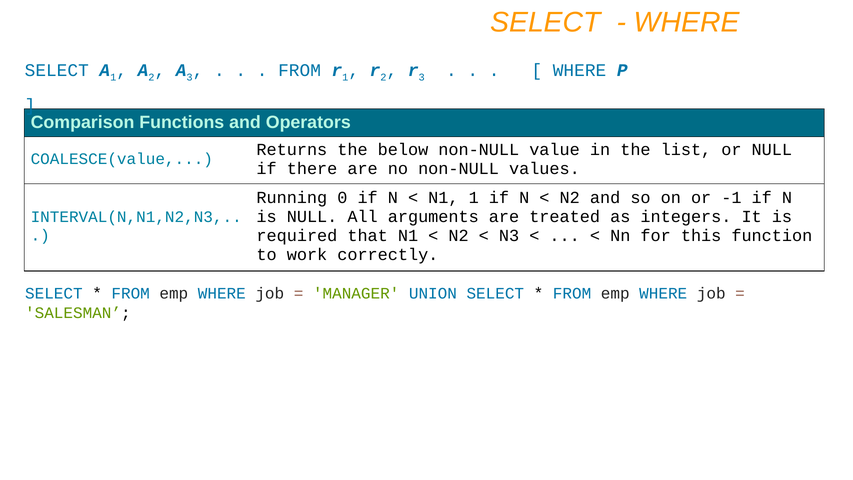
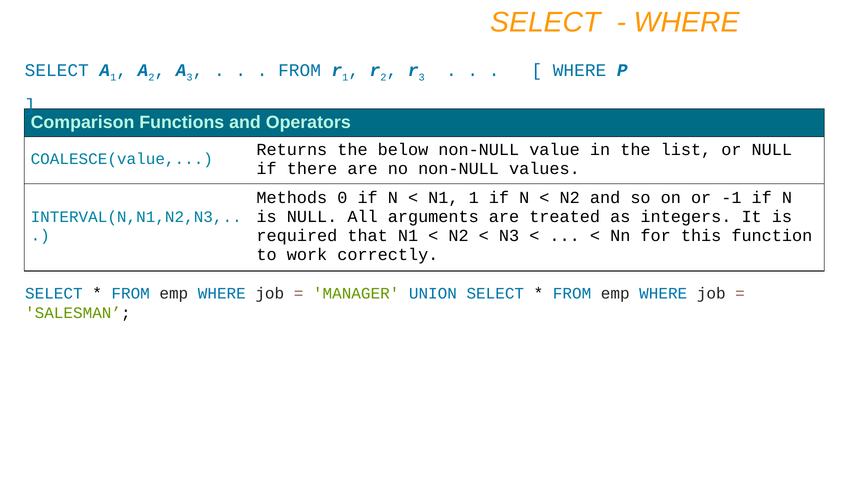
Running: Running -> Methods (292, 197)
